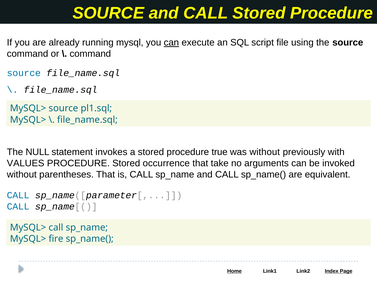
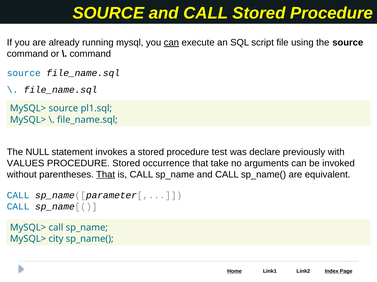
true: true -> test (219, 152)
was without: without -> declare (265, 152)
That underline: none -> present (106, 175)
fire: fire -> city (56, 239)
